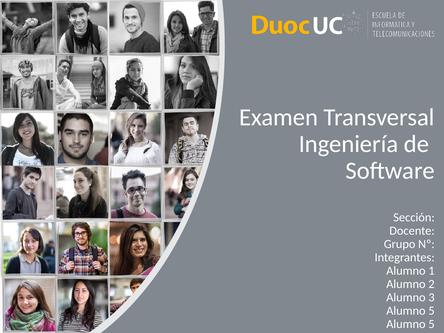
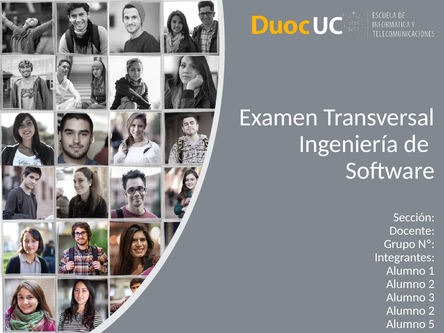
5: 5 -> 2 (431, 311)
